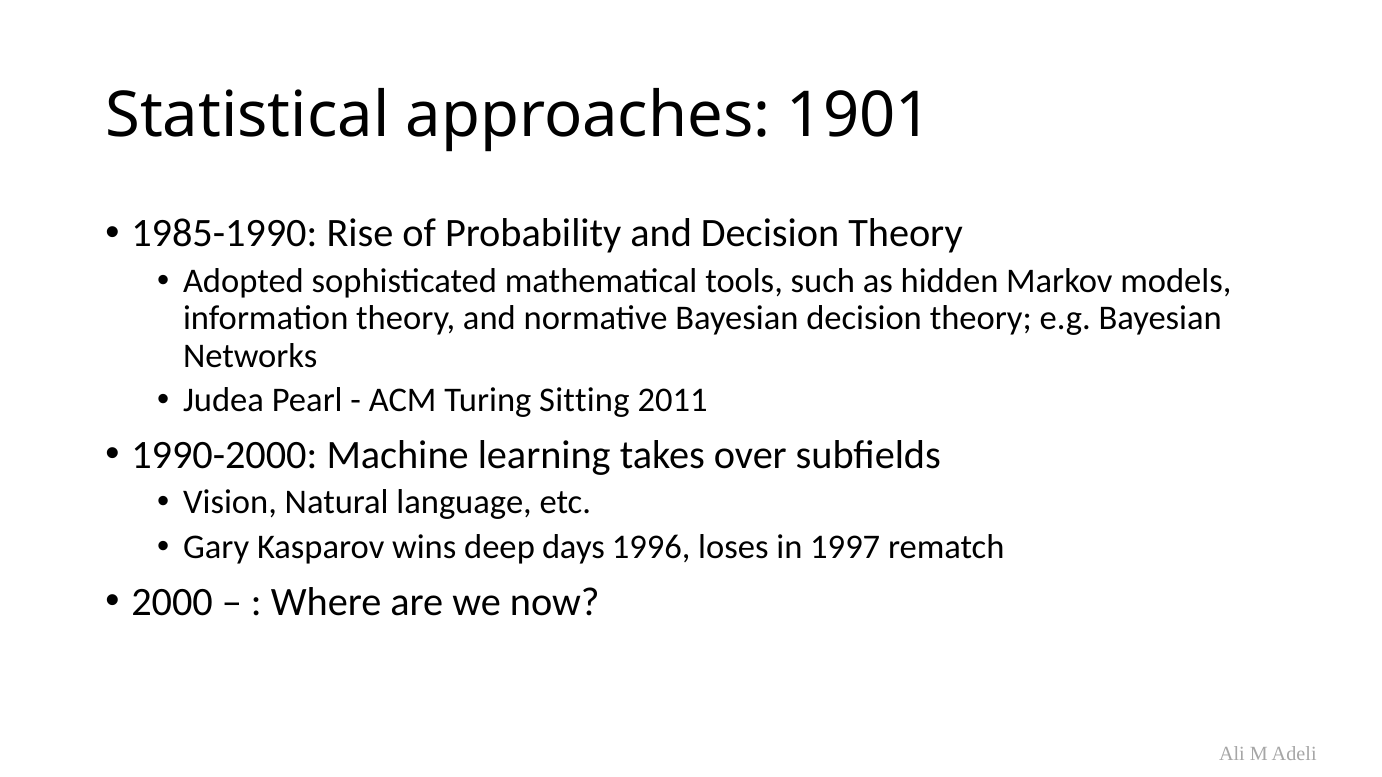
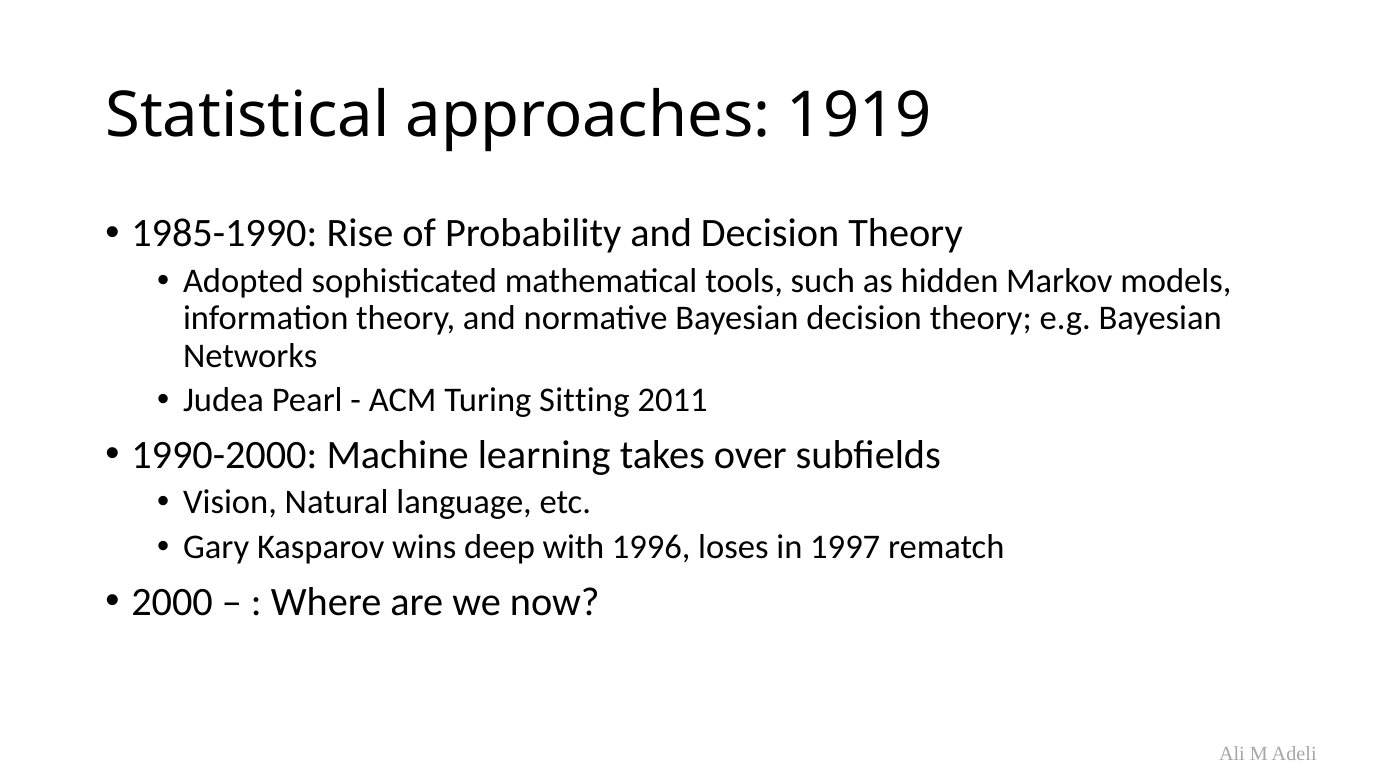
1901: 1901 -> 1919 (859, 116)
days: days -> with (573, 547)
